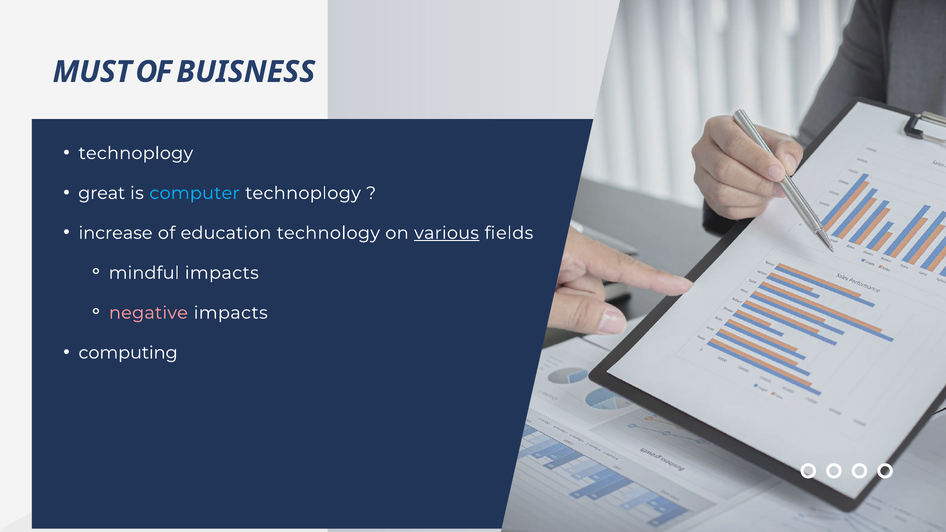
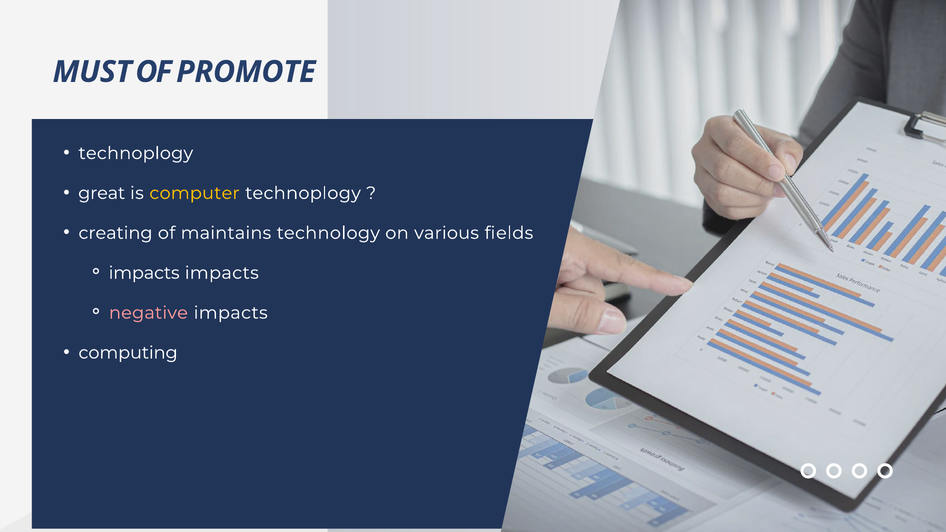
BUISNESS: BUISNESS -> PROMOTE (246, 72)
computer colour: light blue -> yellow (194, 193)
increase: increase -> creating (116, 233)
education: education -> maintains (226, 233)
various underline: present -> none (447, 233)
mindful: mindful -> impacts (144, 273)
